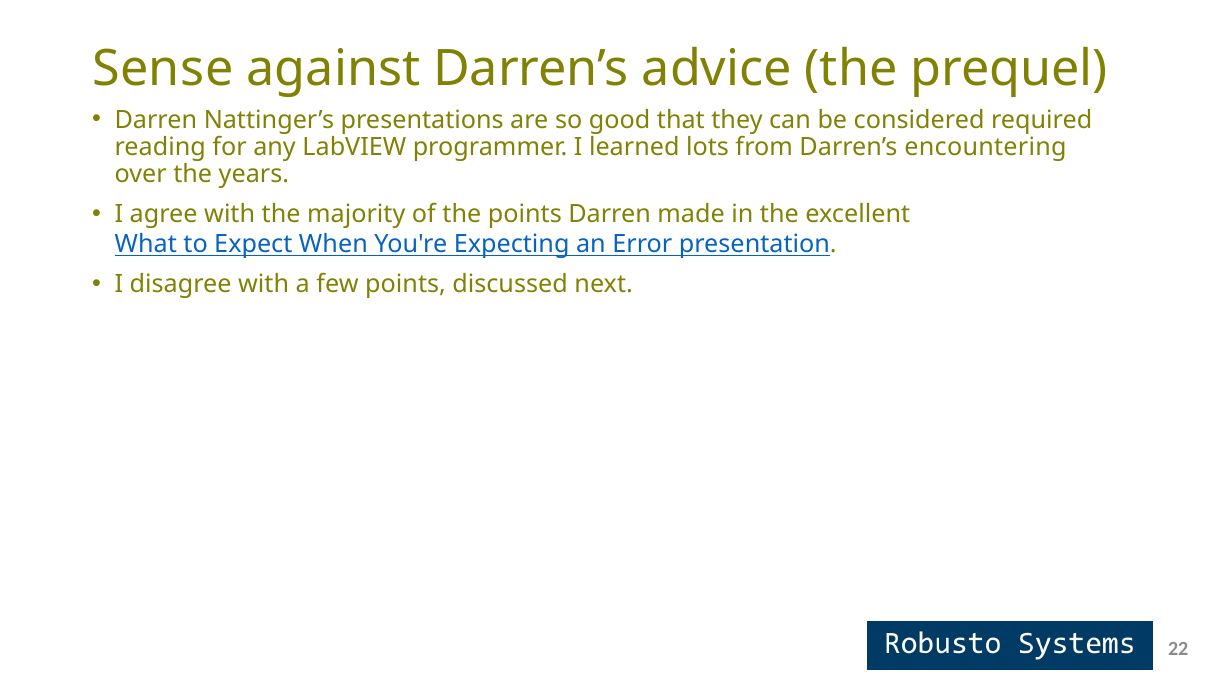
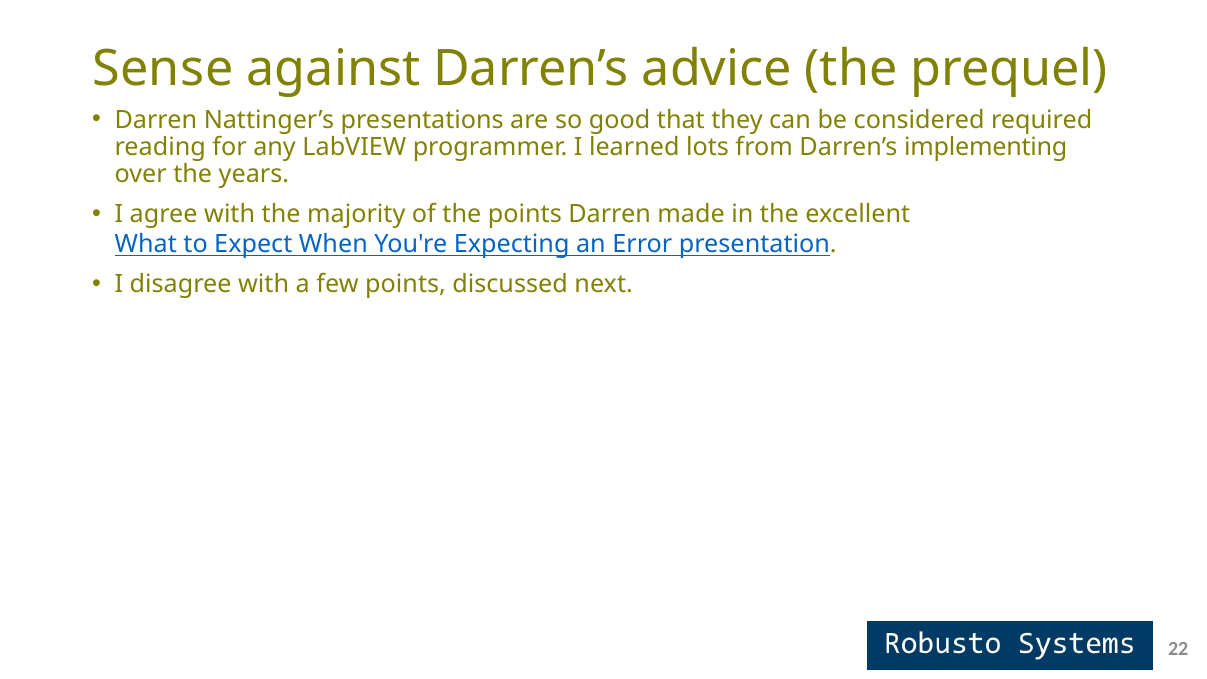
encountering: encountering -> implementing (986, 147)
